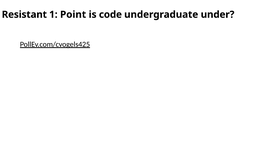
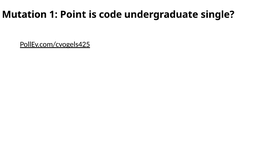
Resistant: Resistant -> Mutation (24, 15)
under: under -> single (218, 15)
